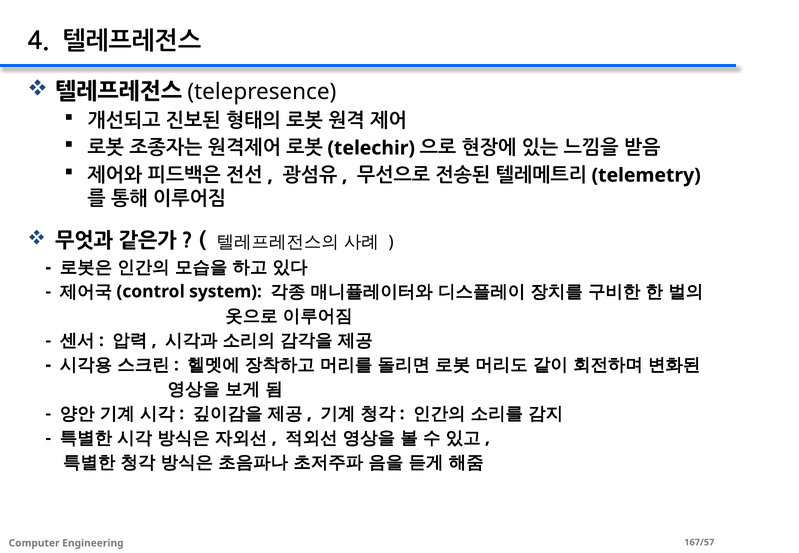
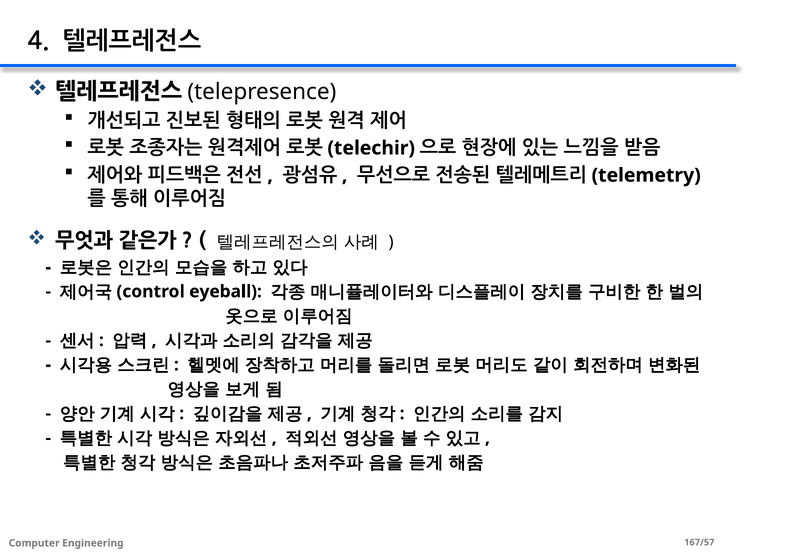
system: system -> eyeball (226, 292)
